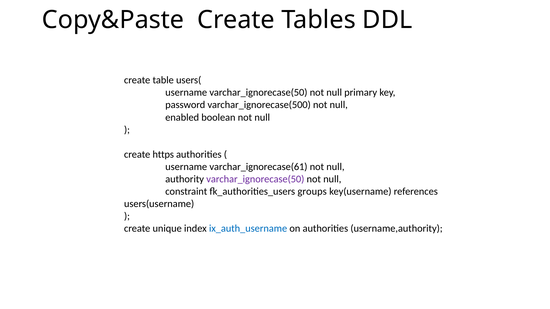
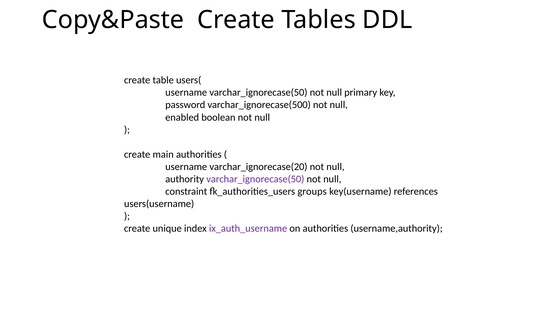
https: https -> main (163, 155)
varchar_ignorecase(61: varchar_ignorecase(61 -> varchar_ignorecase(20 (258, 167)
ix_auth_username colour: blue -> purple (248, 229)
